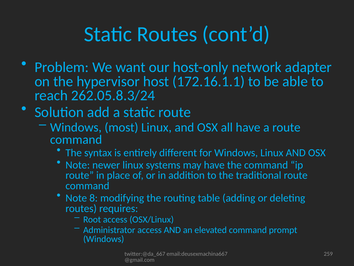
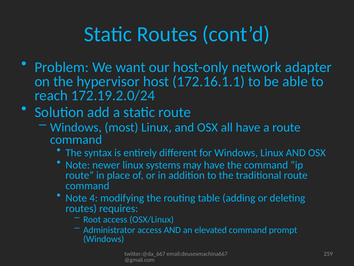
262.05.8.3/24: 262.05.8.3/24 -> 172.19.2.0/24 (113, 95)
8: 8 -> 4 (94, 198)
